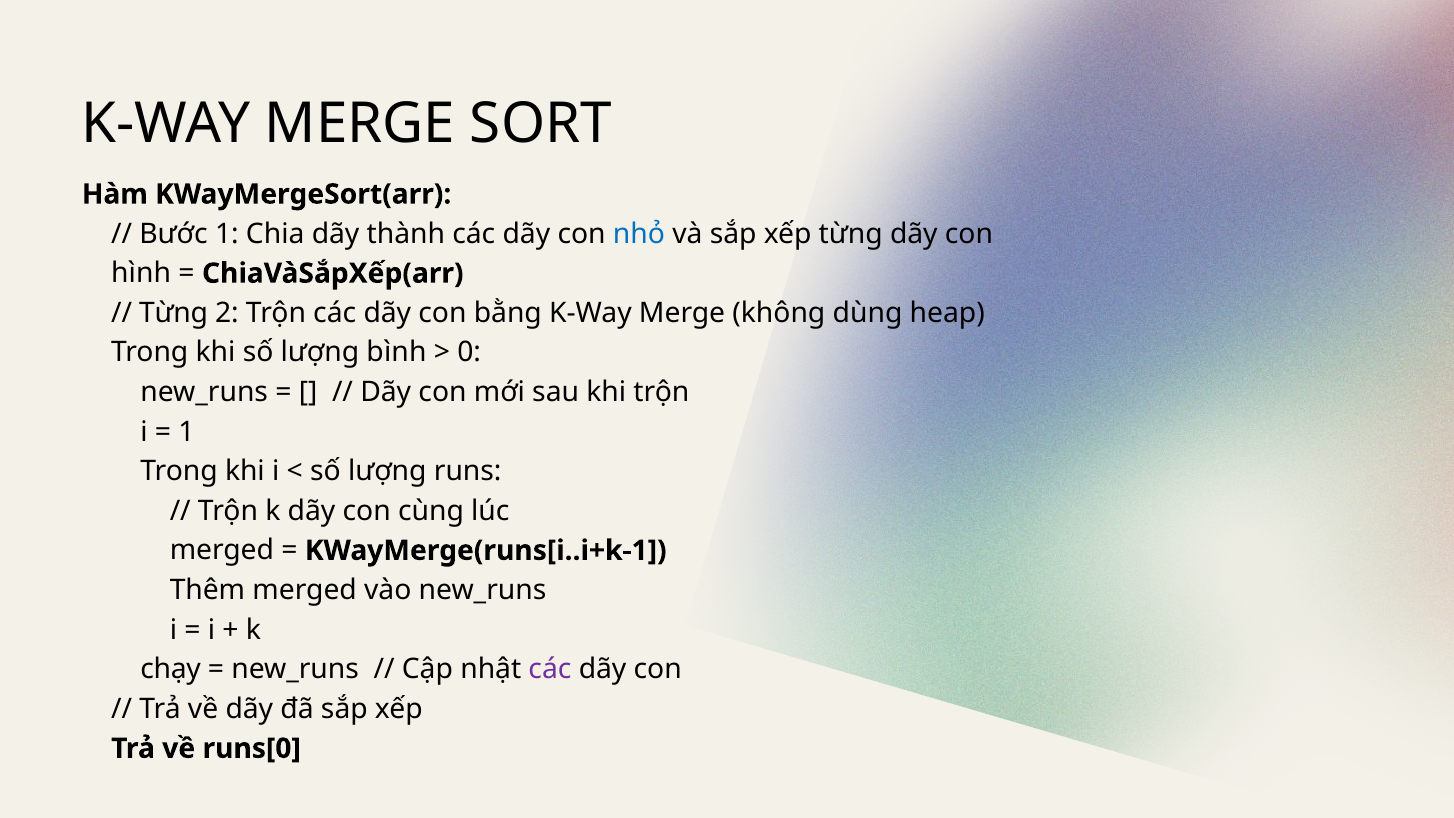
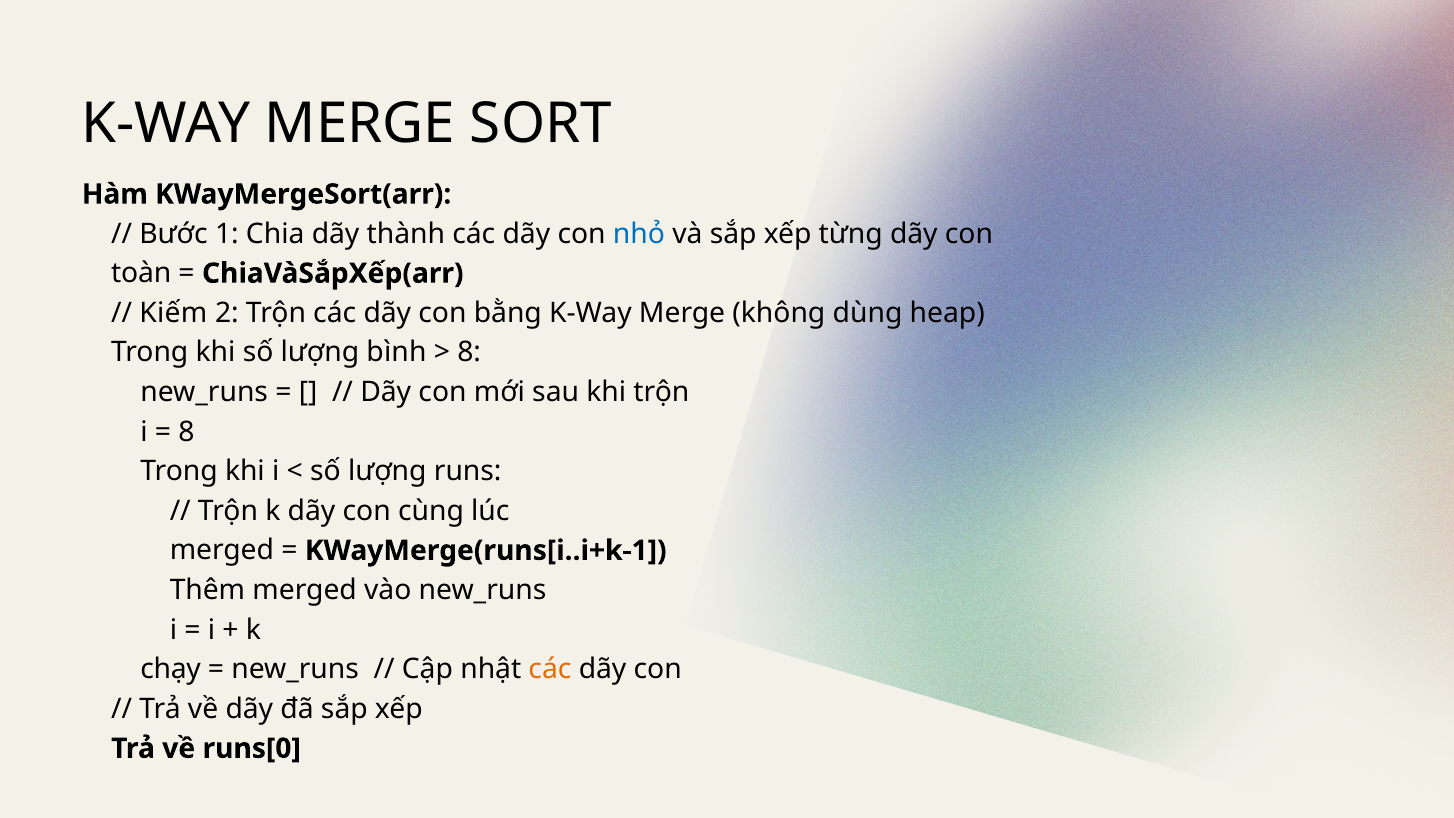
hình: hình -> toàn (141, 273)
Từng: Từng -> Kiếm (173, 313)
0: 0 -> 8 (469, 353)
1: 1 -> 8 (187, 432)
các colour: purple -> orange (550, 669)
